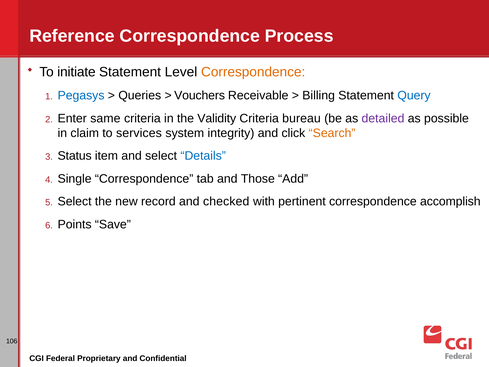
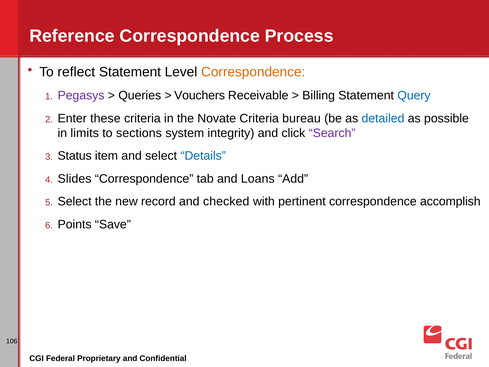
initiate: initiate -> reflect (76, 72)
Pegasys colour: blue -> purple (81, 95)
same: same -> these (105, 118)
Validity: Validity -> Novate (217, 118)
detailed colour: purple -> blue (383, 118)
claim: claim -> limits (85, 133)
services: services -> sections (139, 133)
Search colour: orange -> purple (332, 133)
Single: Single -> Slides (75, 179)
Those: Those -> Loans (258, 179)
